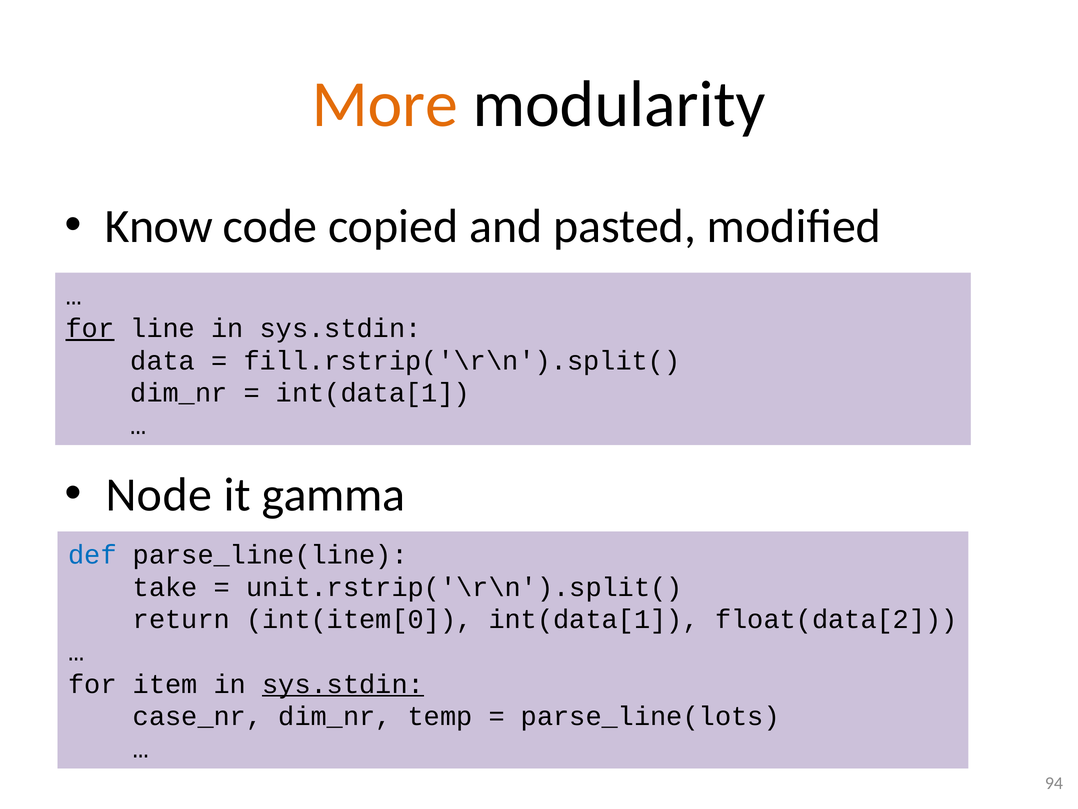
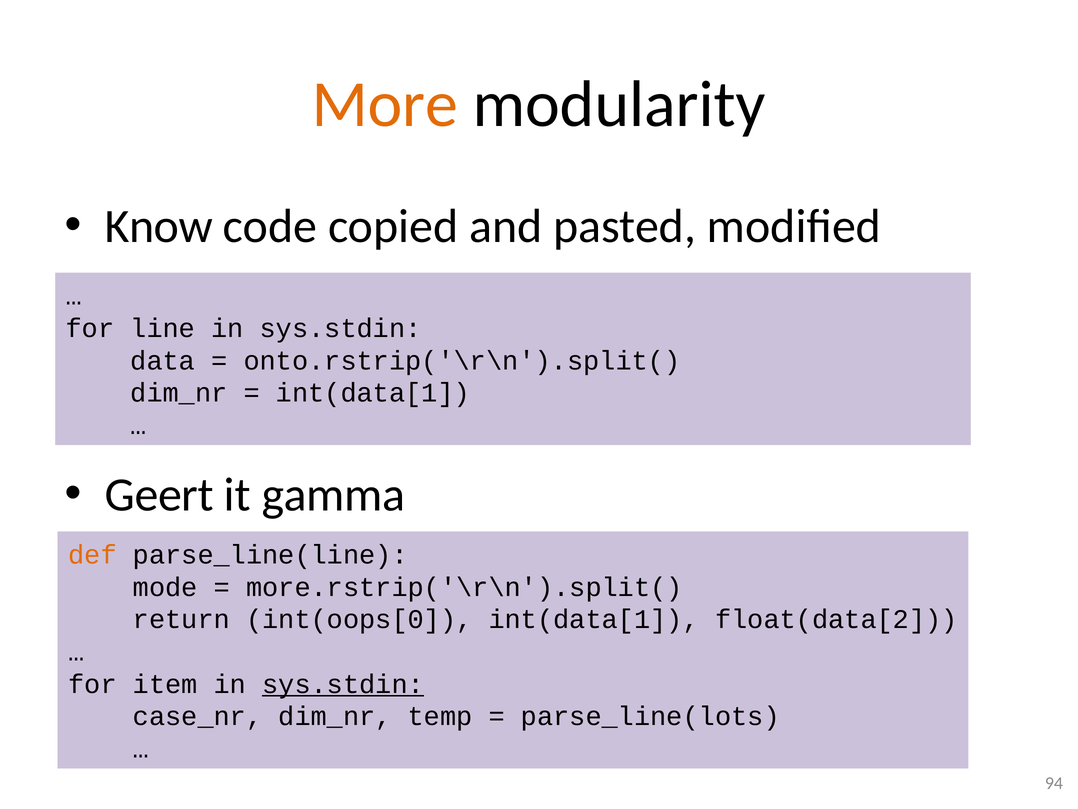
for underline: present -> none (90, 328)
fill.rstrip('\r\n').split(: fill.rstrip('\r\n').split( -> onto.rstrip('\r\n').split( (462, 361)
Node: Node -> Geert (159, 495)
def colour: blue -> orange (92, 554)
take: take -> mode (165, 587)
unit.rstrip('\r\n').split(: unit.rstrip('\r\n').split( -> more.rstrip('\r\n').split( (464, 587)
int(item[0: int(item[0 -> int(oops[0 (359, 619)
